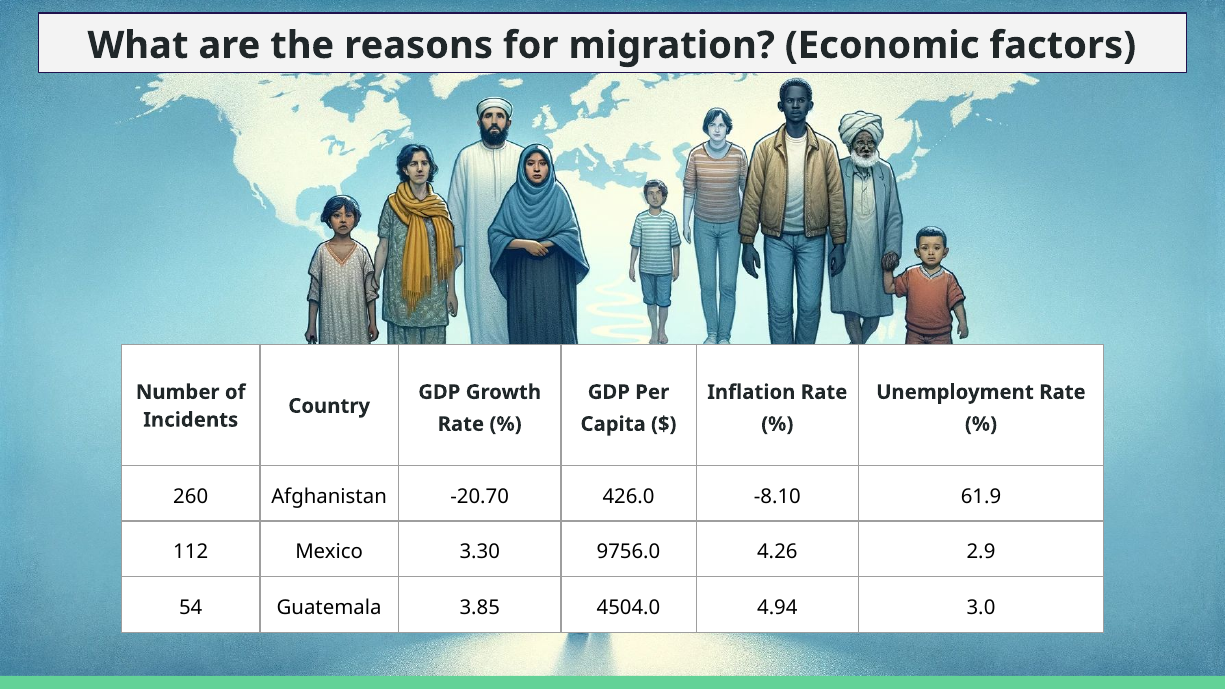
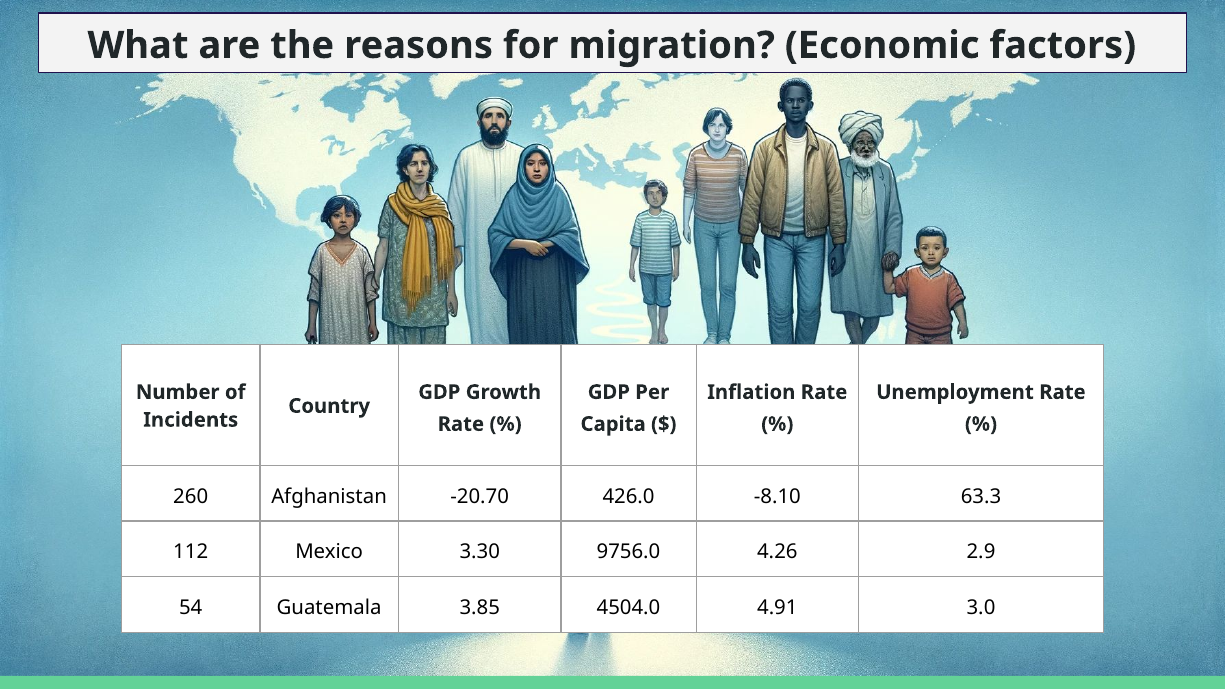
61.9: 61.9 -> 63.3 (981, 496)
4.94: 4.94 -> 4.91 (777, 608)
